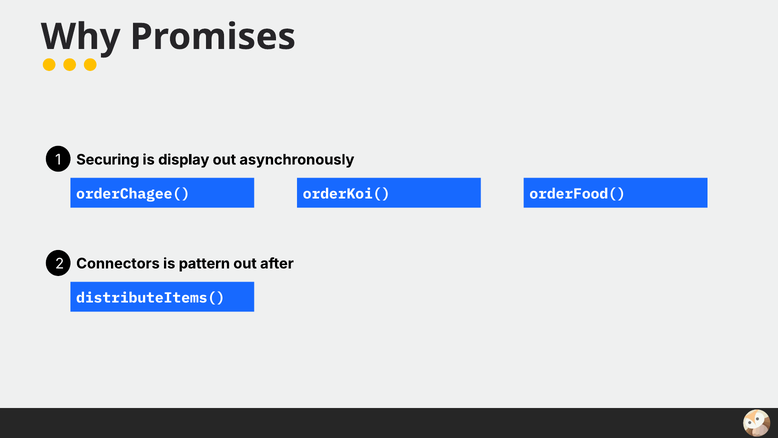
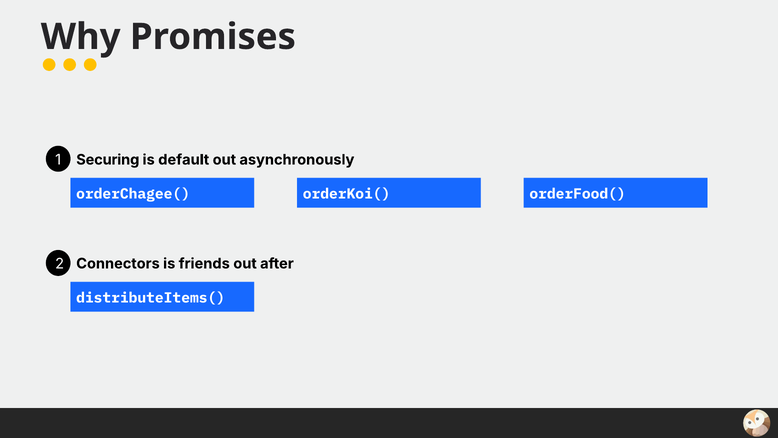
display: display -> default (184, 160)
pattern: pattern -> friends (204, 263)
